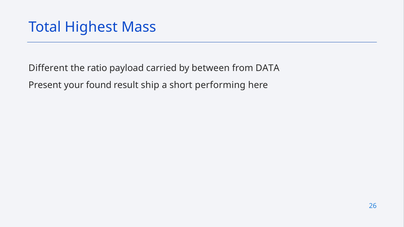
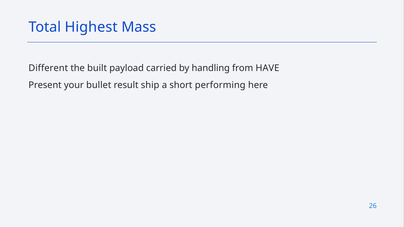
ratio: ratio -> built (97, 68)
between: between -> handling (211, 68)
DATA: DATA -> HAVE (267, 68)
found: found -> bullet (99, 85)
